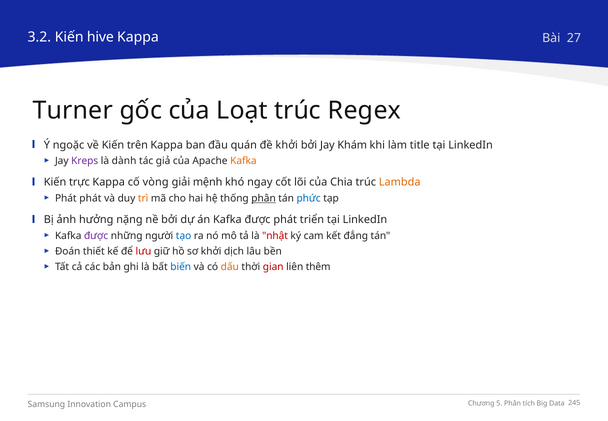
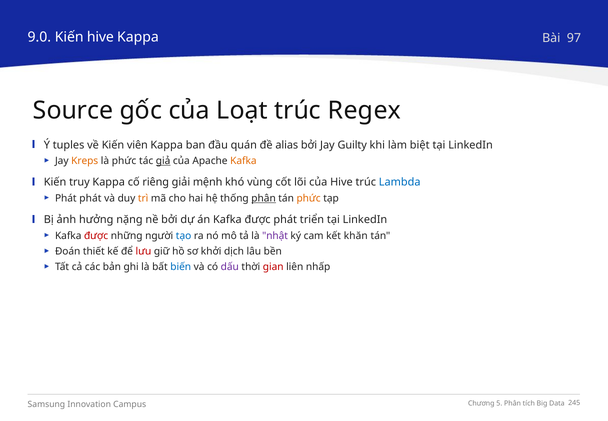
3.2: 3.2 -> 9.0 (39, 37)
27: 27 -> 97 (574, 38)
Turner: Turner -> Source (73, 110)
ngoặc: ngoặc -> tuples (69, 145)
trên: trên -> viên (137, 145)
đề khởi: khởi -> alias (287, 145)
Khám: Khám -> Guilty (352, 145)
title: title -> biệt (420, 145)
Kreps colour: purple -> orange (85, 161)
là dành: dành -> phức (124, 161)
giả underline: none -> present (163, 161)
trực: trực -> truy (79, 182)
vòng: vòng -> riêng (156, 182)
ngay: ngay -> vùng (260, 182)
của Chia: Chia -> Hive (341, 182)
Lambda colour: orange -> blue (400, 182)
phức colour: blue -> orange (309, 198)
được colour: purple -> red (96, 236)
nhật colour: red -> purple (275, 236)
đẳng: đẳng -> khăn (356, 236)
dấu colour: orange -> purple (230, 267)
thêm: thêm -> nhấp (318, 267)
